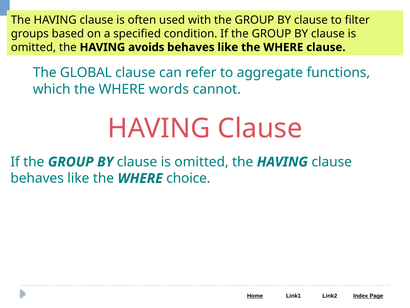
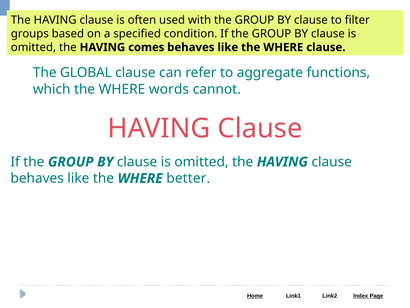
avoids: avoids -> comes (146, 47)
choice: choice -> better (188, 178)
